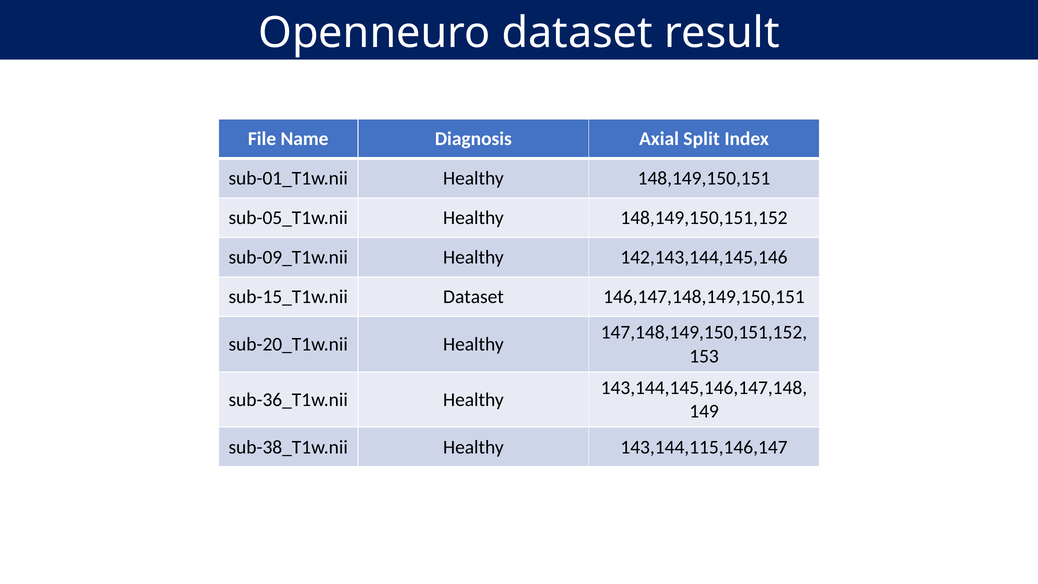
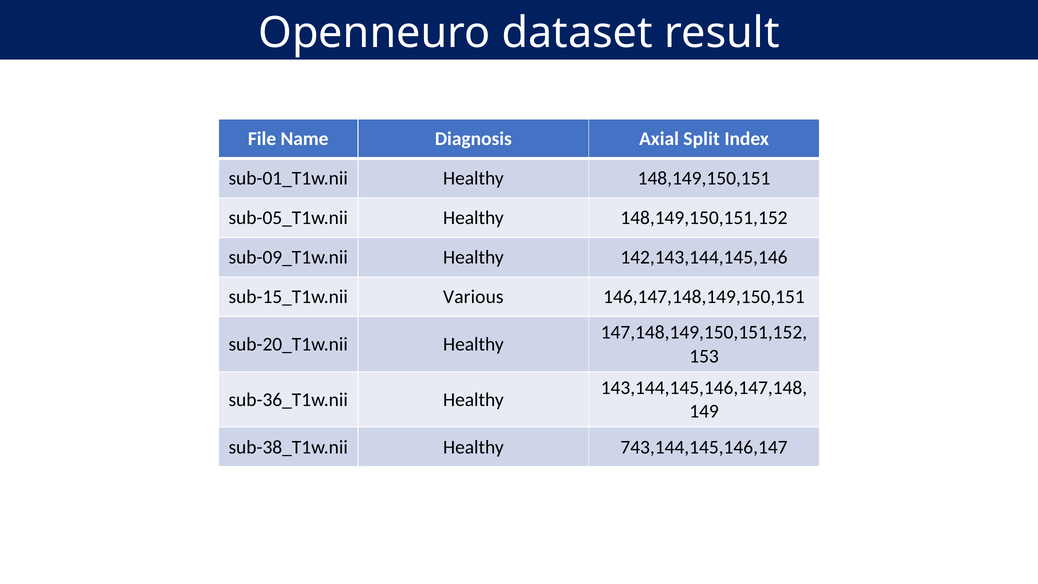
Dataset: Dataset -> Various (473, 297)
143,144,115,146,147: 143,144,115,146,147 -> 743,144,145,146,147 (704, 447)
